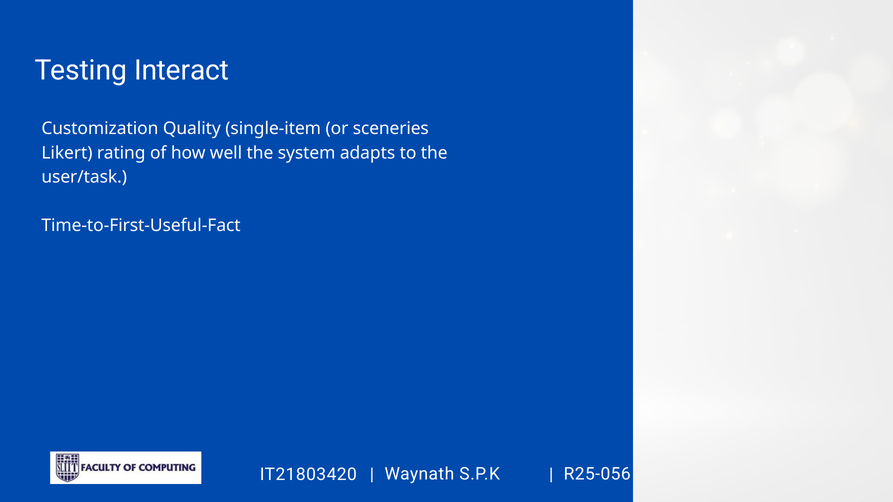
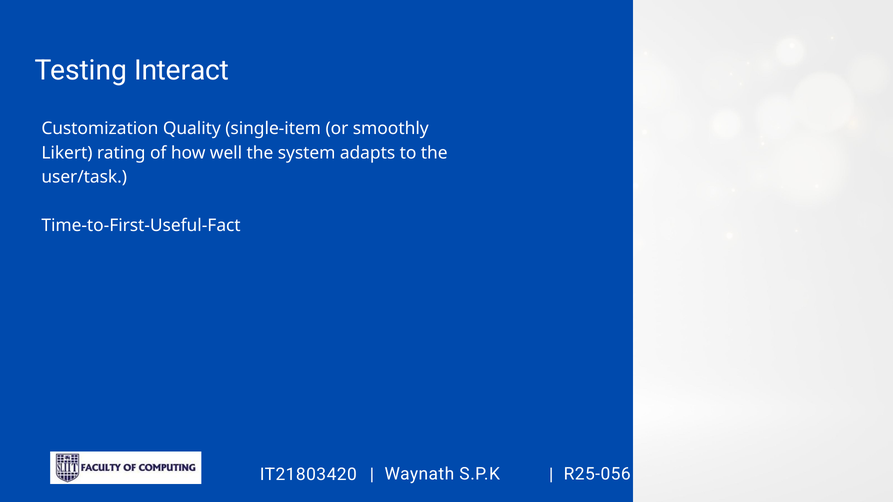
sceneries: sceneries -> smoothly (391, 129)
